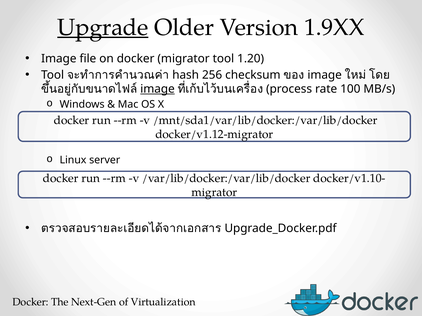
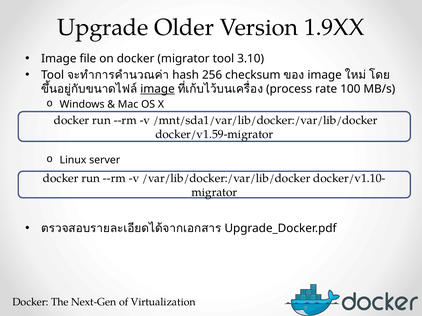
Upgrade underline: present -> none (103, 27)
1.20: 1.20 -> 3.10 (251, 59)
docker/v1.12-migrator: docker/v1.12-migrator -> docker/v1.59-migrator (214, 135)
